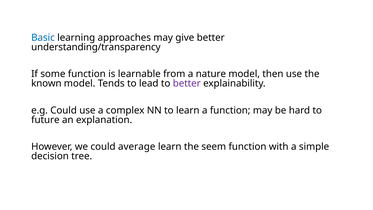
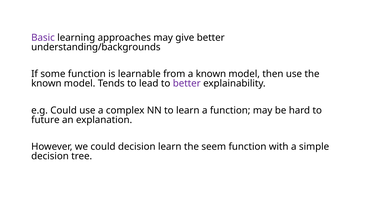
Basic colour: blue -> purple (43, 38)
understanding/transparency: understanding/transparency -> understanding/backgrounds (96, 47)
a nature: nature -> known (211, 74)
could average: average -> decision (137, 147)
